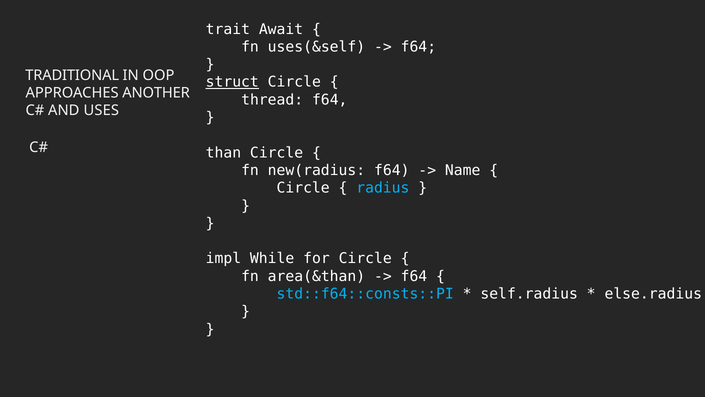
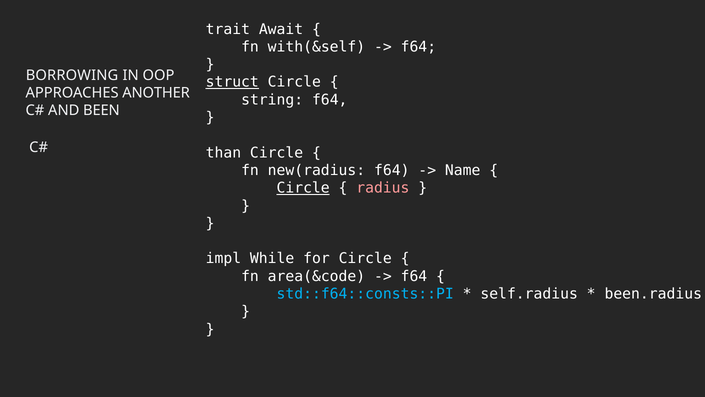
uses(&self: uses(&self -> with(&self (316, 47)
TRADITIONAL: TRADITIONAL -> BORROWING (72, 75)
thread: thread -> string (272, 100)
USES: USES -> BEEN (101, 110)
Circle underline: none -> present (303, 188)
radius colour: light blue -> pink (383, 188)
area(&than: area(&than -> area(&code (316, 276)
else.radius: else.radius -> been.radius (653, 294)
